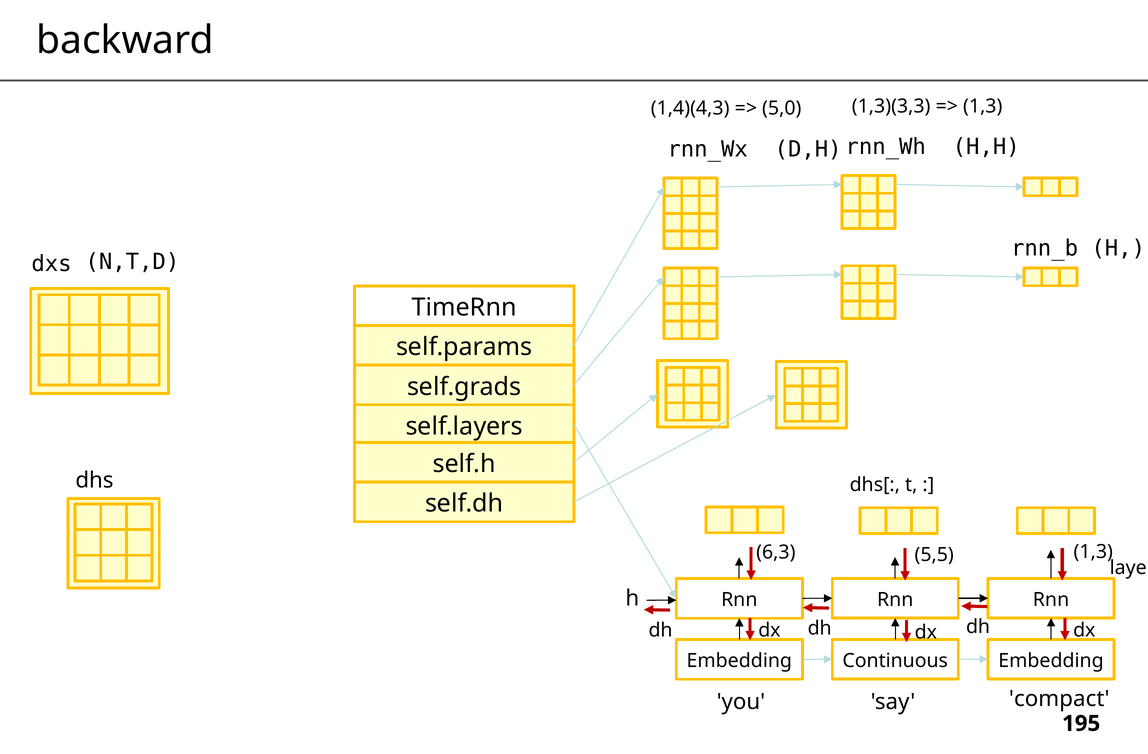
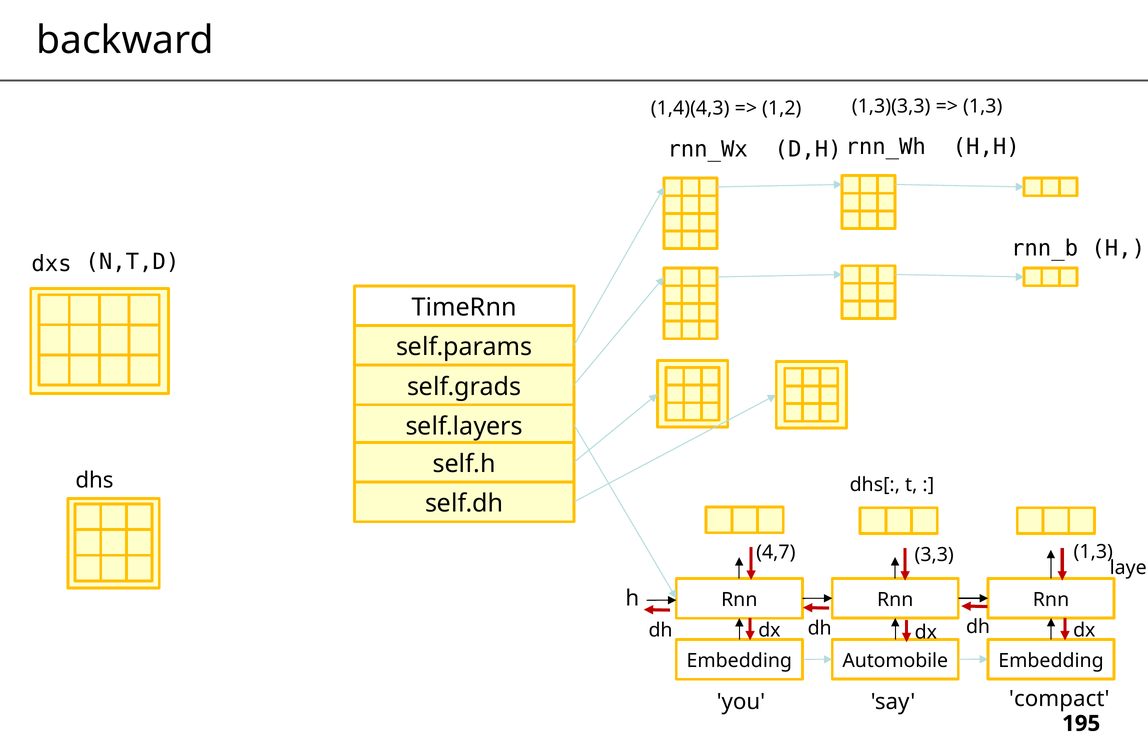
5,0: 5,0 -> 1,2 (782, 109)
6,3: 6,3 -> 4,7 (776, 552)
5,5: 5,5 -> 3,3 (934, 555)
Continuous: Continuous -> Automobile (895, 661)
